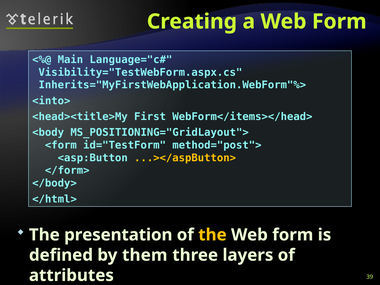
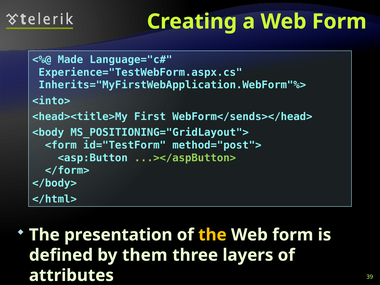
Main: Main -> Made (70, 60)
Visibility="TestWebForm.aspx.cs: Visibility="TestWebForm.aspx.cs -> Experience="TestWebForm.aspx.cs (140, 72)
WebForm</items></head>: WebForm</items></head> -> WebForm</sends></head> (242, 117)
...></aspButton> colour: yellow -> light green (185, 158)
